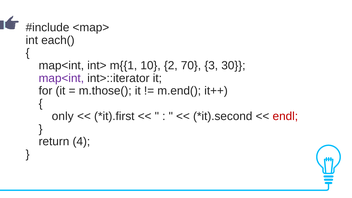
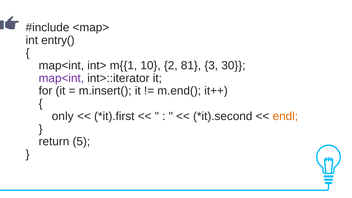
each(: each( -> entry( (58, 40)
70: 70 -> 81 (191, 66)
m.those(: m.those( -> m.insert( (105, 91)
endl colour: red -> orange (285, 116)
4: 4 -> 5 (81, 142)
